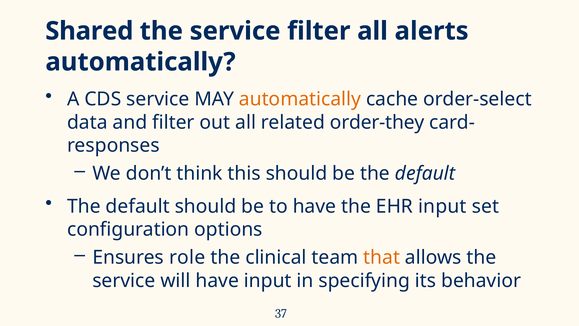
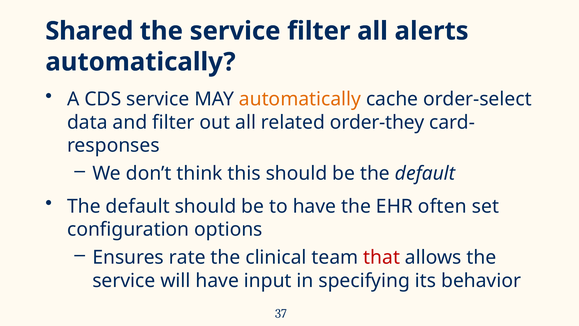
EHR input: input -> often (442, 206)
role: role -> rate (187, 257)
that colour: orange -> red (382, 257)
